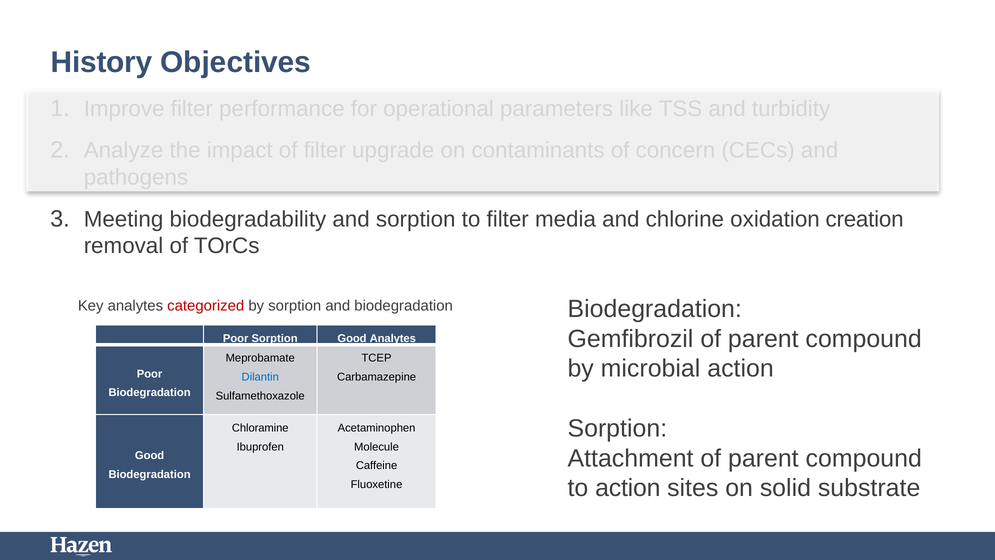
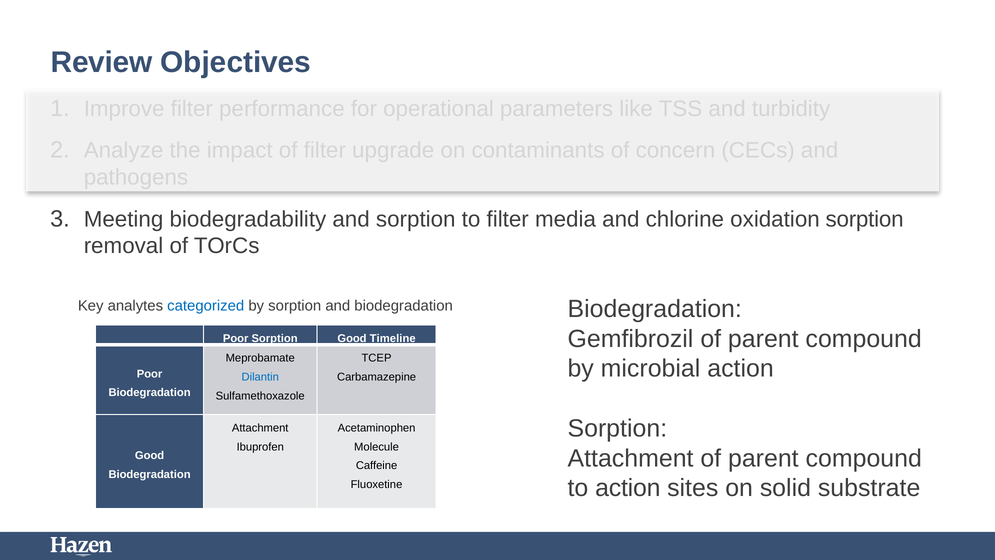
History: History -> Review (102, 62)
oxidation creation: creation -> sorption (865, 219)
categorized colour: red -> blue (206, 306)
Good Analytes: Analytes -> Timeline (393, 338)
Chloramine: Chloramine -> Attachment (260, 428)
